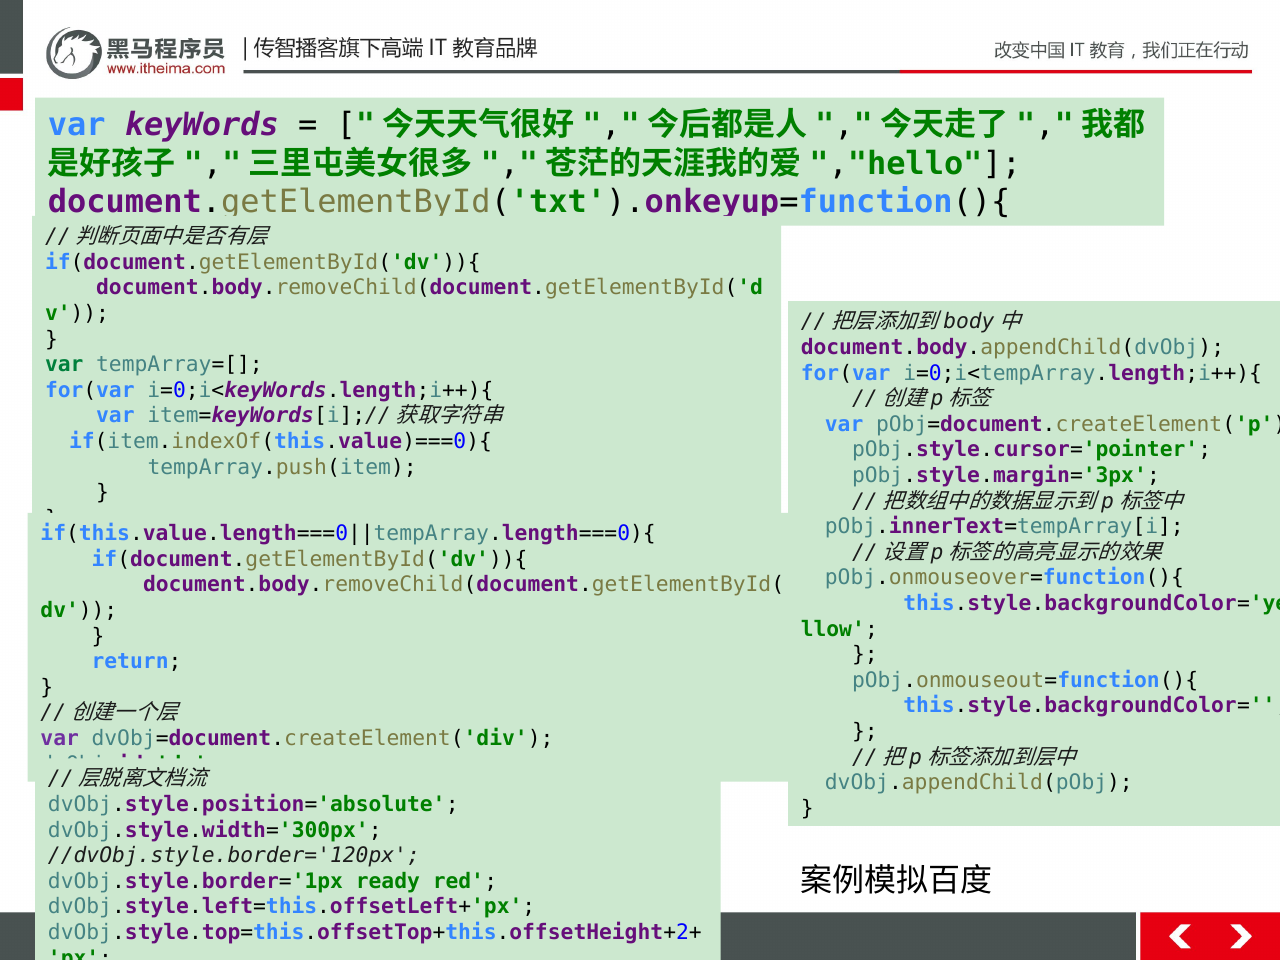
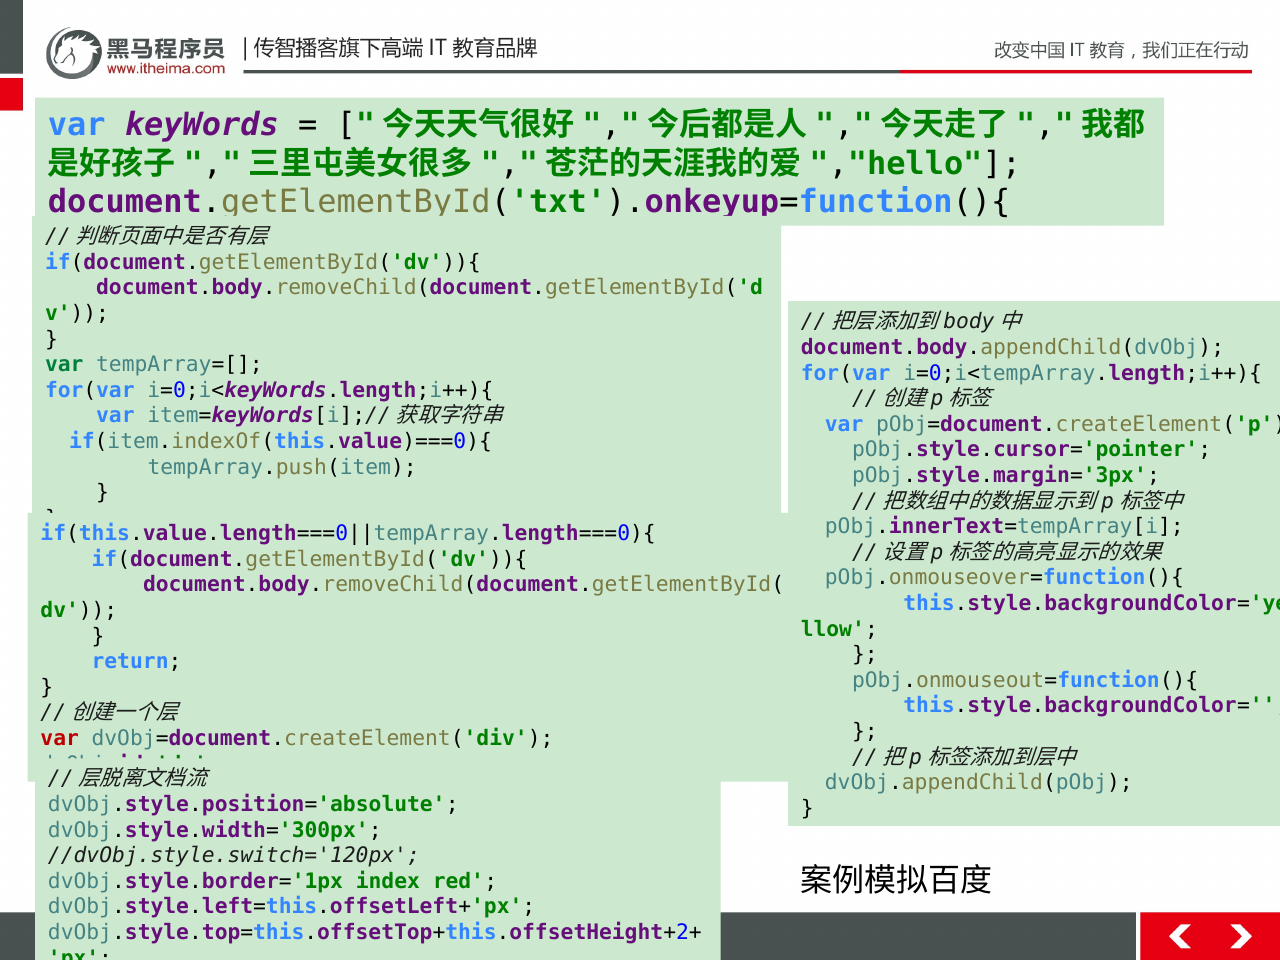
var colour: purple -> red (60, 738)
//dvObj.style.border='120px: //dvObj.style.border='120px -> //dvObj.style.switch='120px (234, 856)
ready: ready -> index (388, 881)
